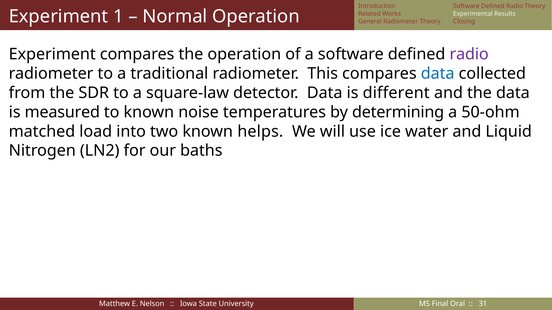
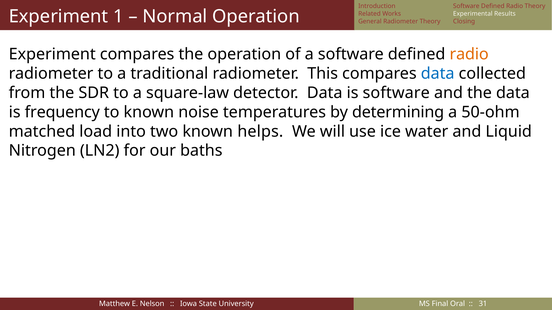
radio colour: purple -> orange (469, 54)
is different: different -> software (396, 93)
measured: measured -> frequency (62, 112)
